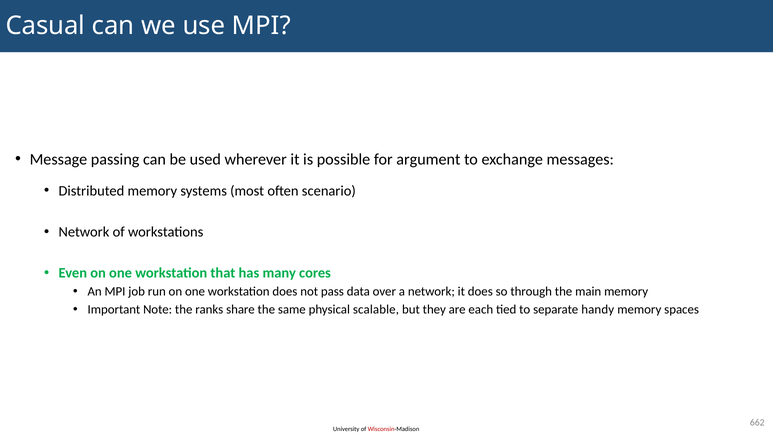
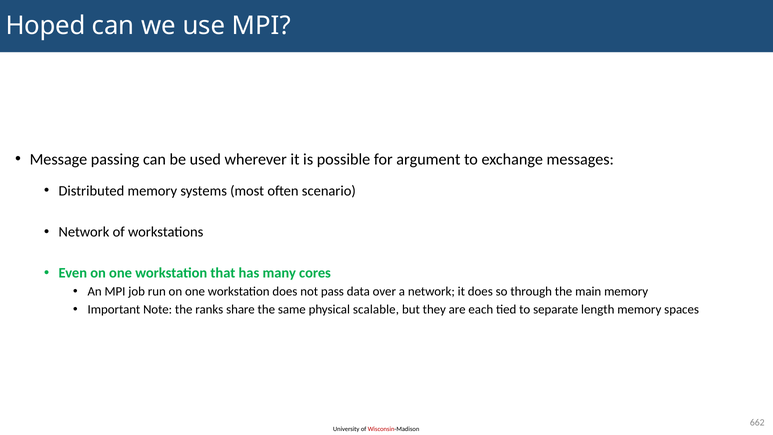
Casual: Casual -> Hoped (45, 26)
handy: handy -> length (598, 310)
